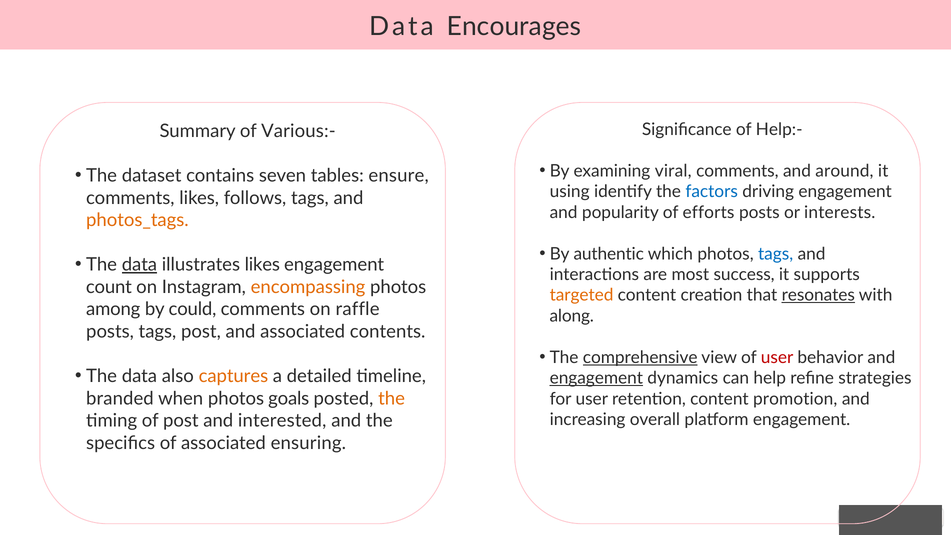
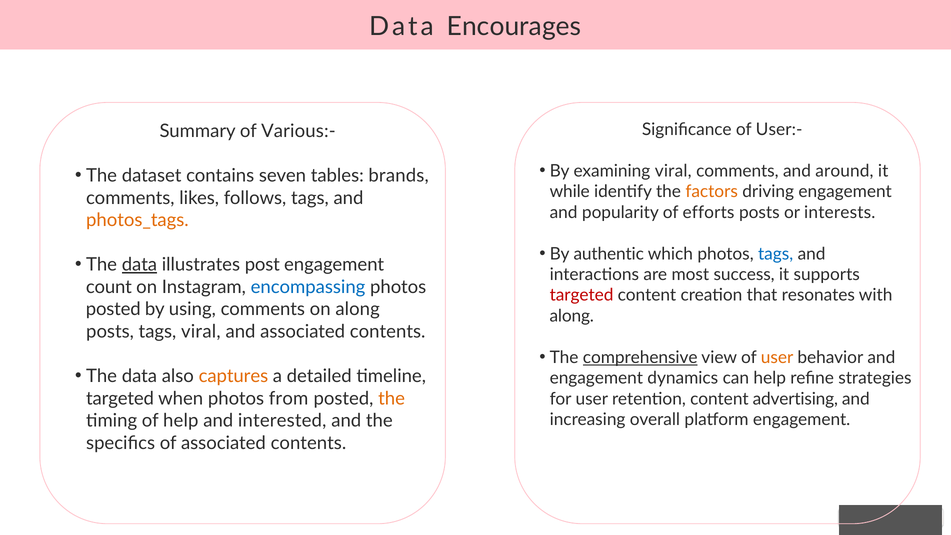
Help:-: Help:- -> User:- (779, 129)
ensure: ensure -> brands (399, 176)
using: using -> while (570, 192)
factors colour: blue -> orange (712, 192)
illustrates likes: likes -> post (262, 265)
encompassing colour: orange -> blue (308, 287)
targeted colour: orange -> red (582, 295)
resonates underline: present -> none (818, 295)
among: among -> posted (113, 309)
could: could -> using (192, 309)
on raffle: raffle -> along (358, 309)
tags post: post -> viral (201, 332)
user colour: red -> orange (777, 357)
engagement underline: present -> none (596, 378)
branded: branded -> targeted (120, 399)
goals: goals -> from (289, 399)
promotion: promotion -> advertising (795, 399)
of post: post -> help (181, 421)
of associated ensuring: ensuring -> contents (308, 443)
